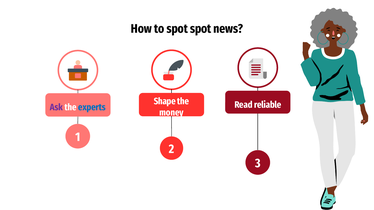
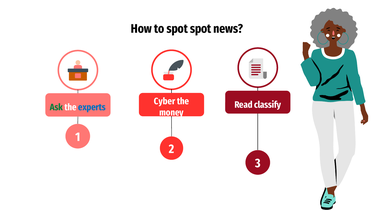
Shape: Shape -> Cyber (165, 101)
reliable: reliable -> classify (268, 105)
Ask colour: purple -> green (56, 107)
